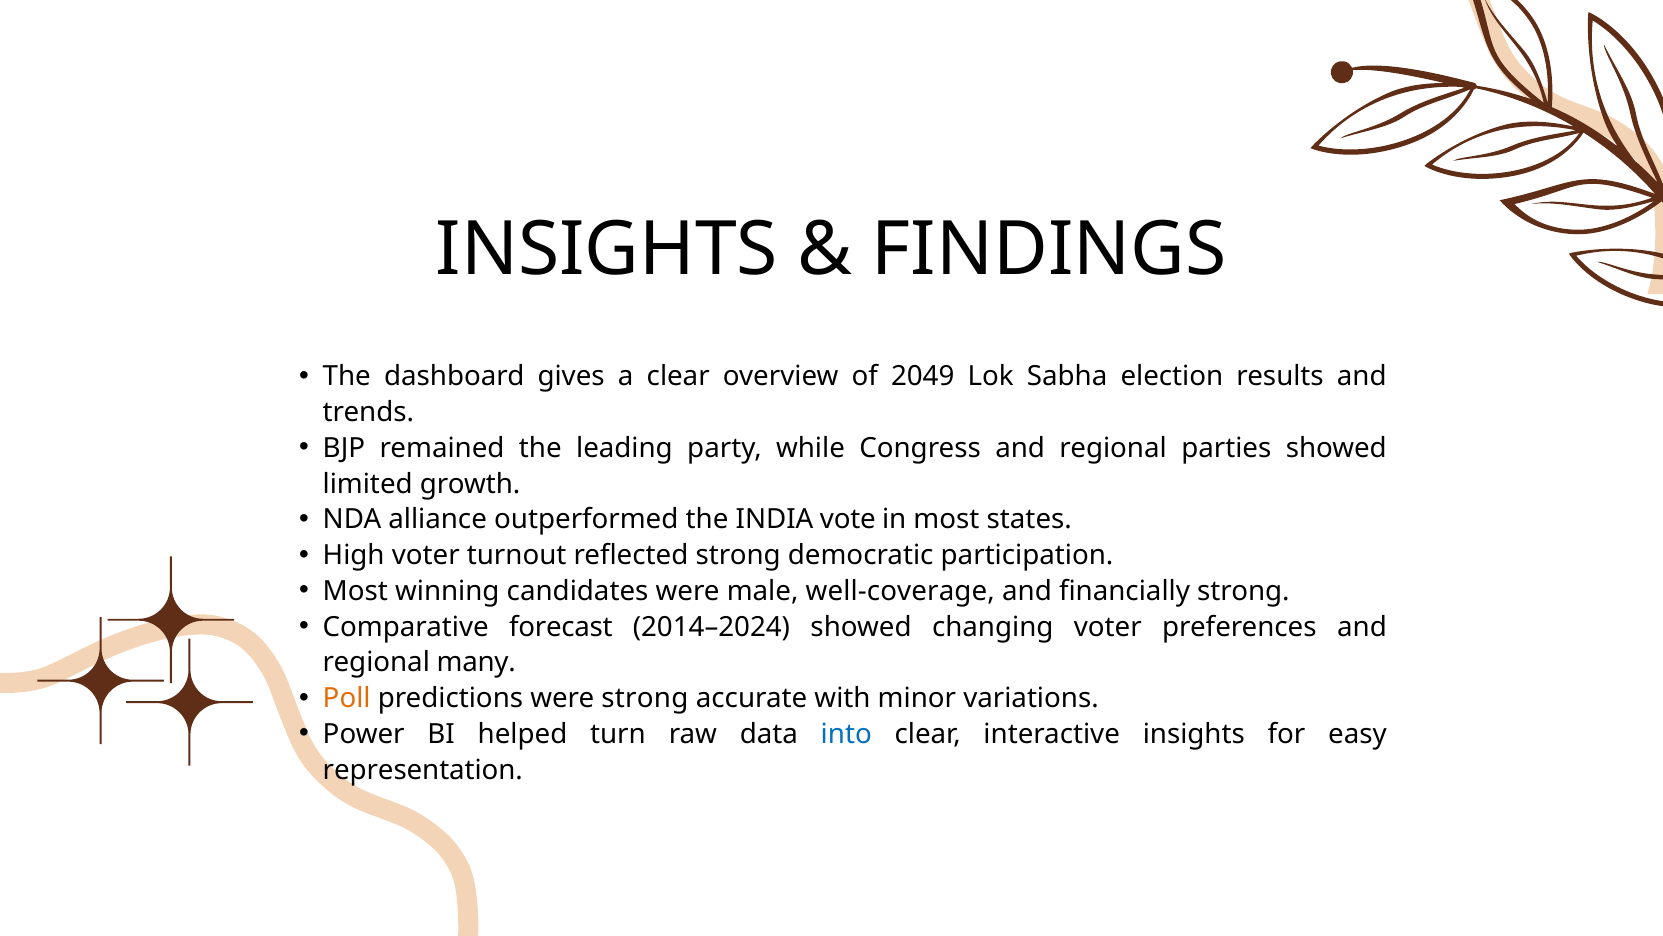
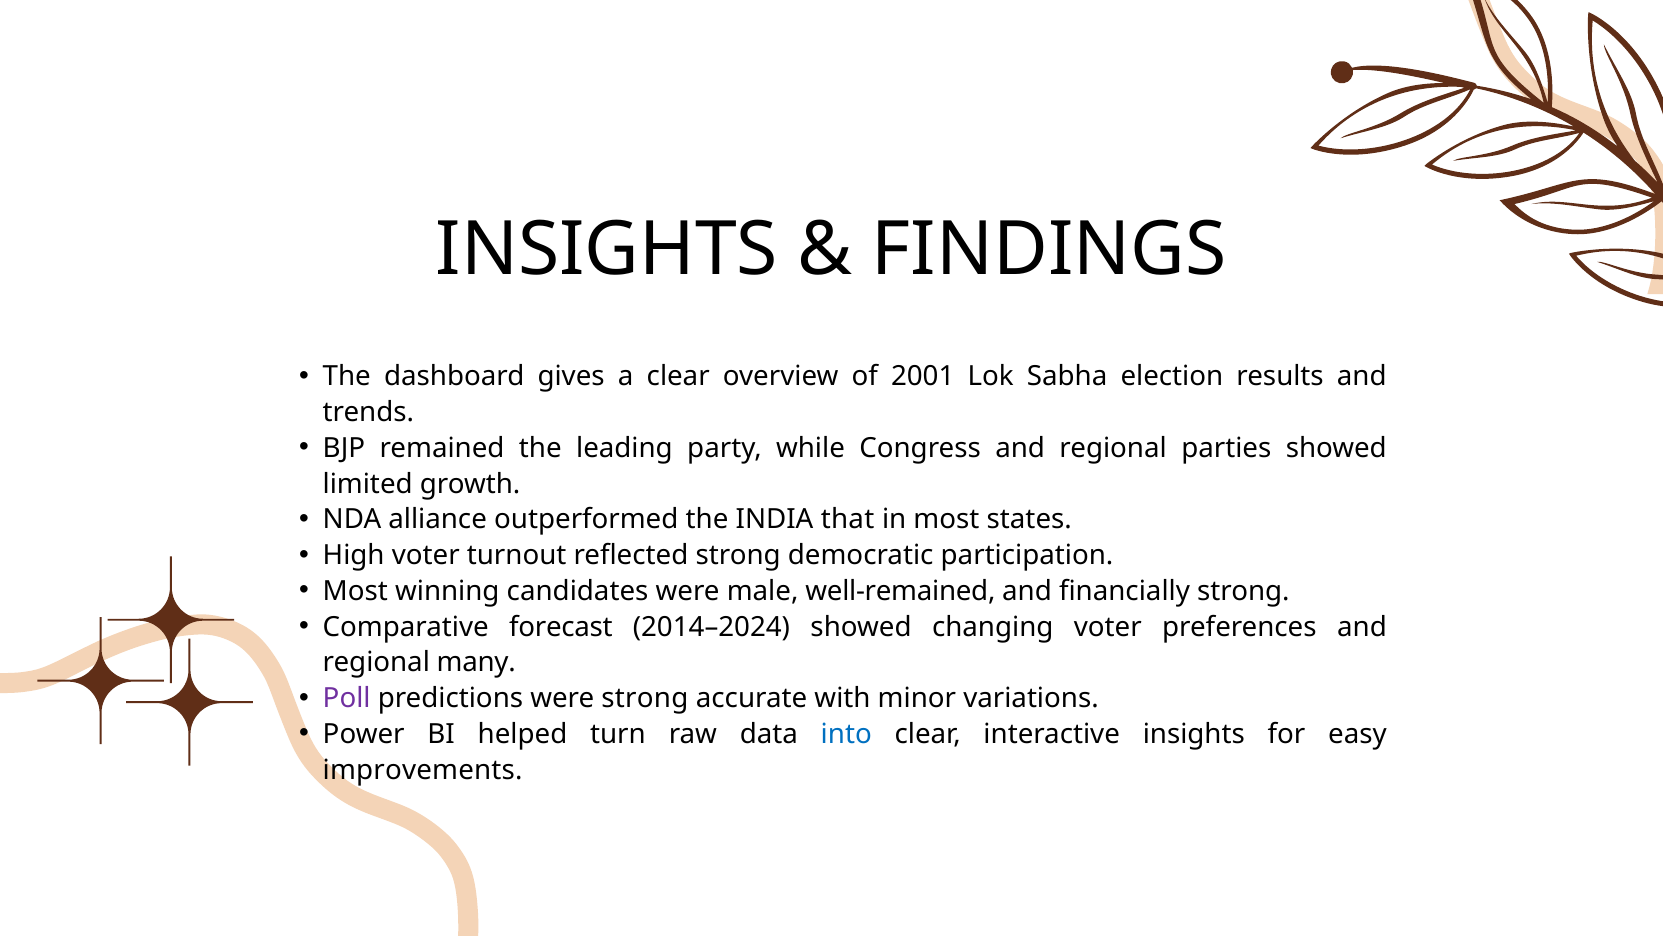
2049: 2049 -> 2001 (923, 377)
vote: vote -> that (848, 519)
well-coverage: well-coverage -> well-remained (900, 591)
Poll colour: orange -> purple (347, 698)
representation: representation -> improvements (423, 769)
